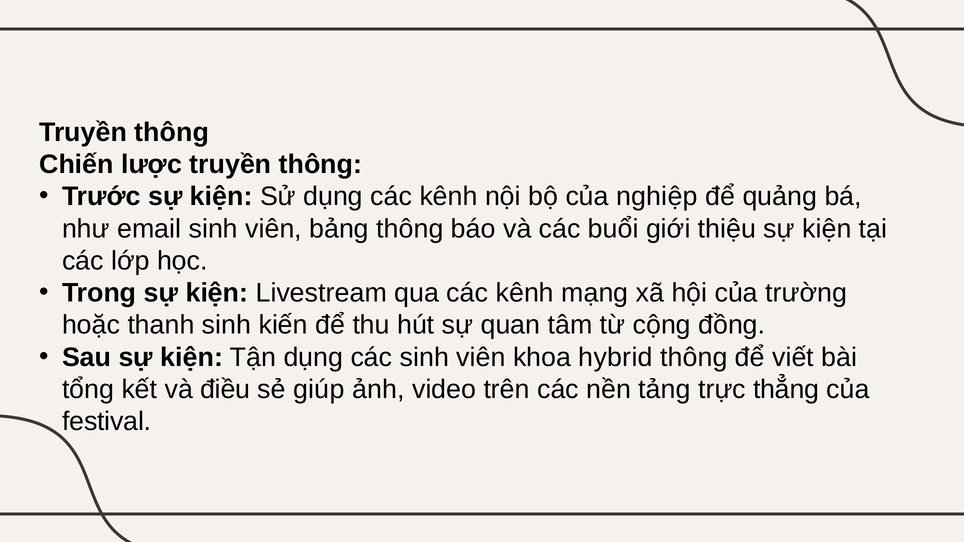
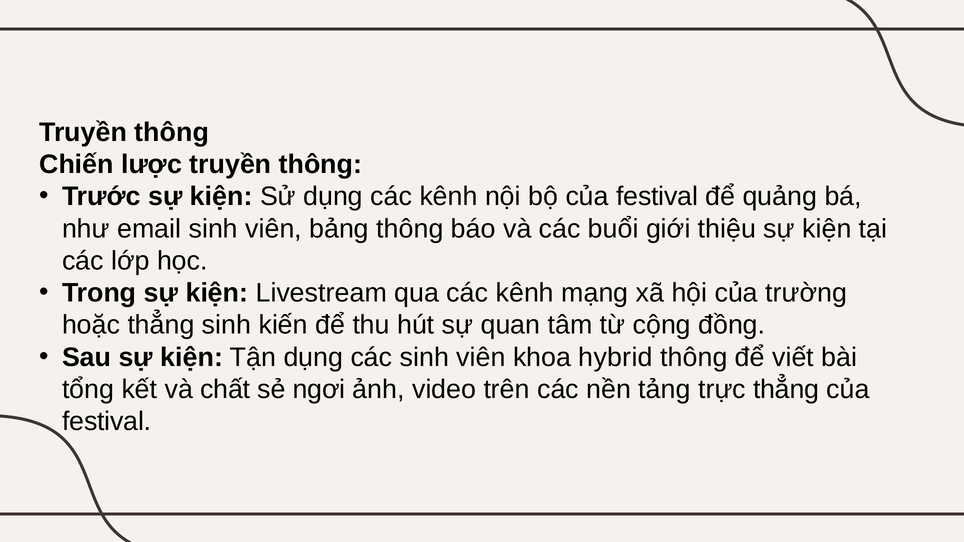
bộ của nghiệp: nghiệp -> festival (657, 197)
hoặc thanh: thanh -> thẳng (161, 325)
điều: điều -> chất (225, 390)
giúp: giúp -> ngơi (319, 390)
